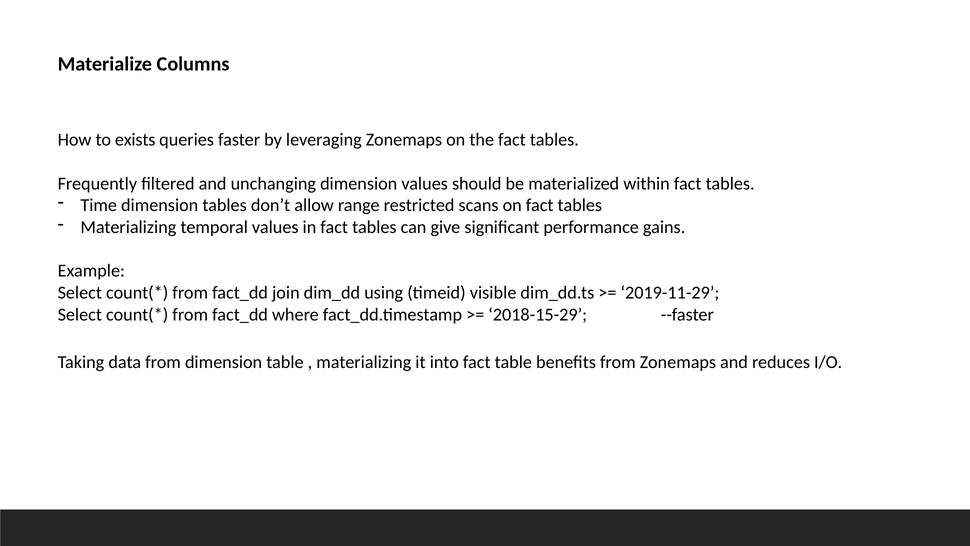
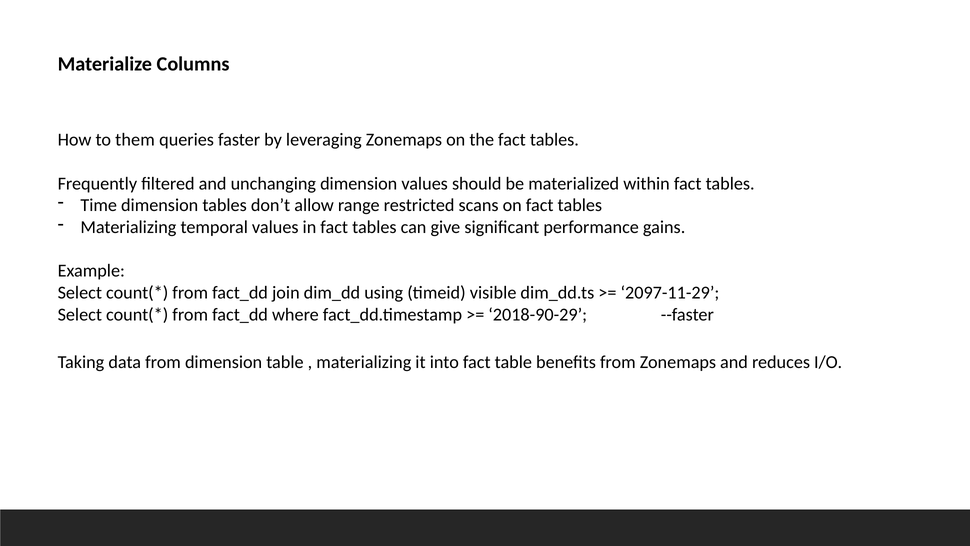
exists: exists -> them (135, 140)
2019-11-29: 2019-11-29 -> 2097-11-29 (670, 293)
2018-15-29: 2018-15-29 -> 2018-90-29 (538, 314)
